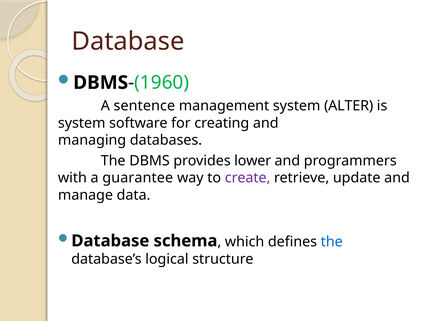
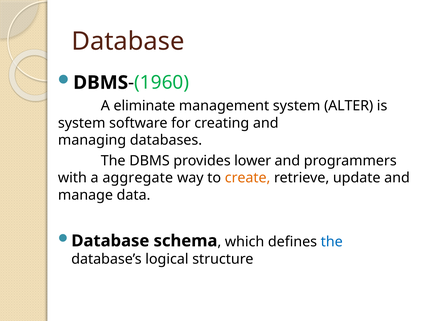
sentence: sentence -> eliminate (144, 106)
guarantee: guarantee -> aggregate (138, 178)
create colour: purple -> orange (248, 178)
